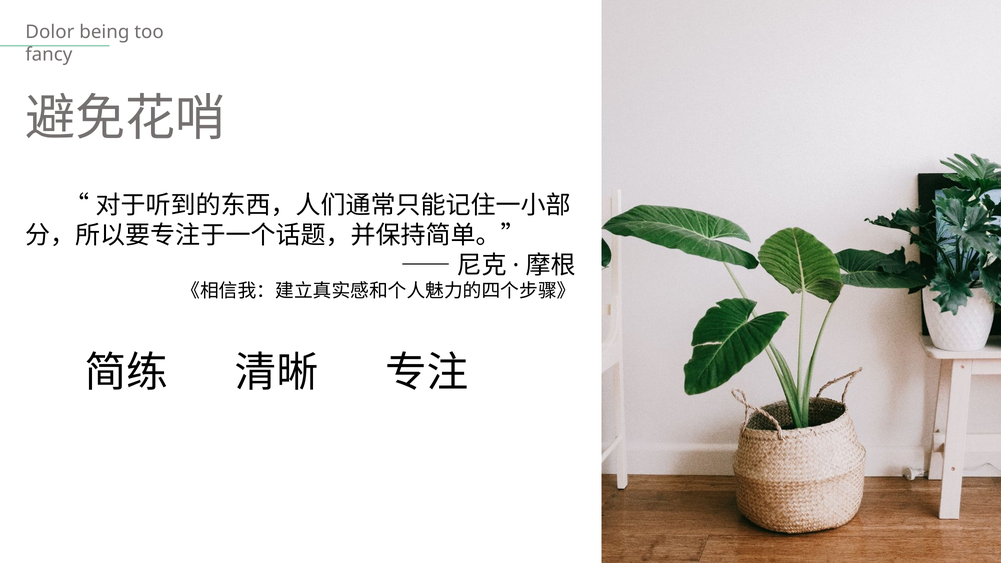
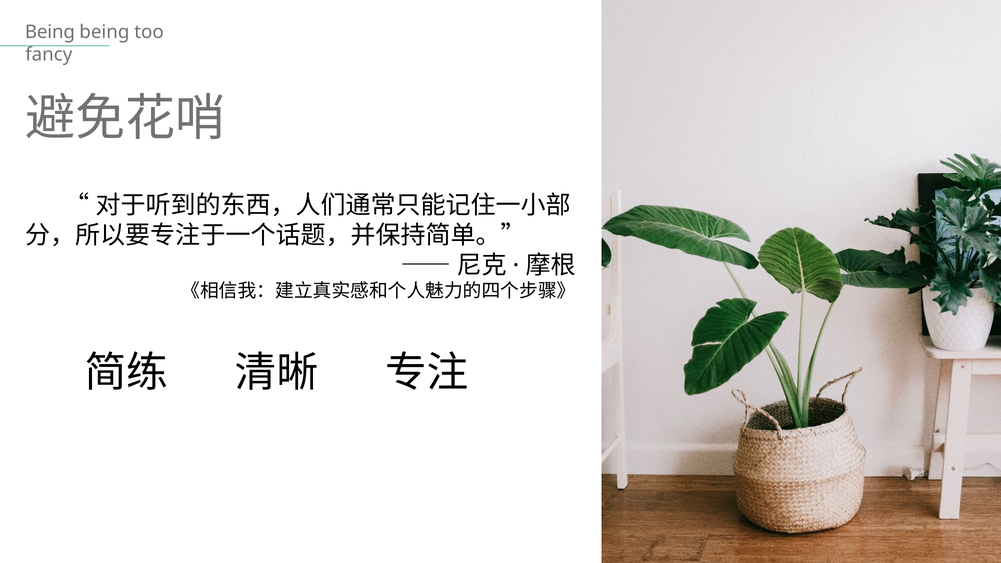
Dolor: Dolor -> Being (50, 32)
